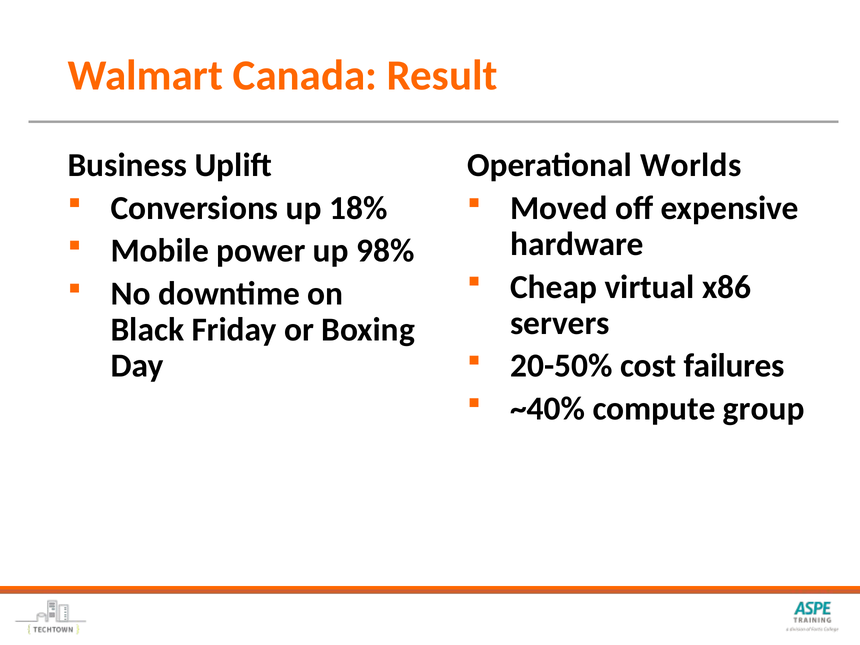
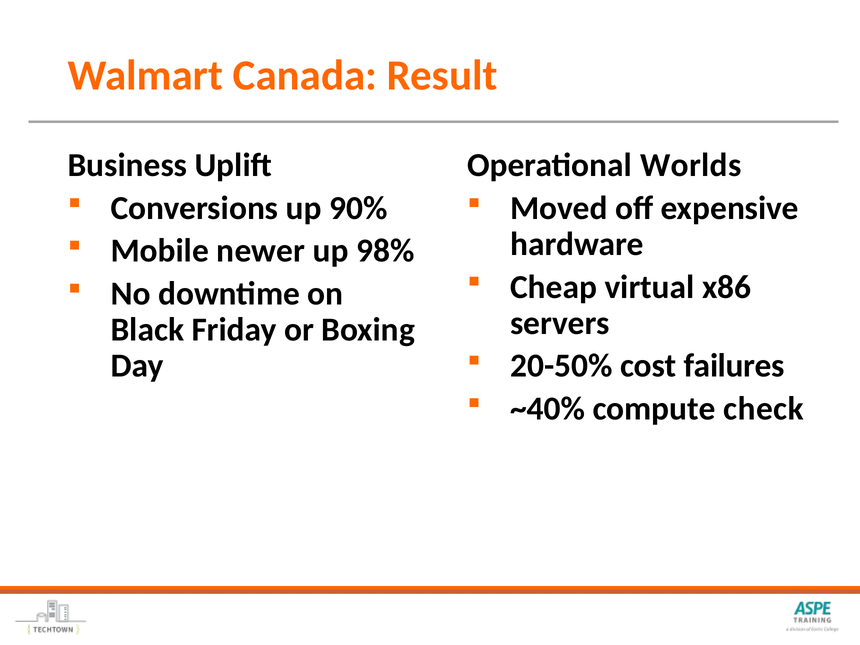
18%: 18% -> 90% (358, 208)
power: power -> newer (261, 251)
group: group -> check (764, 409)
